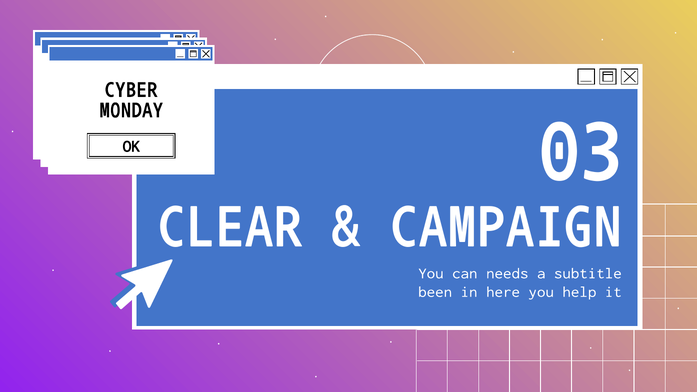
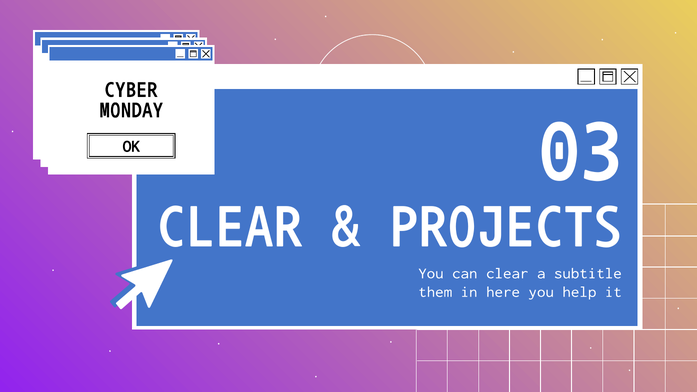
CAMPAIGN: CAMPAIGN -> PROJECTS (506, 225)
can needs: needs -> clear (507, 273)
been: been -> them (435, 292)
